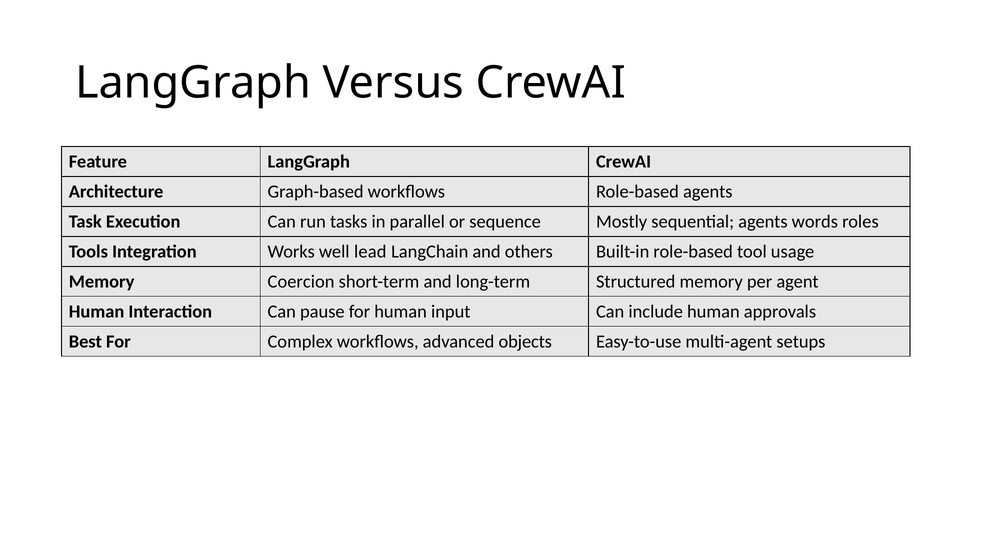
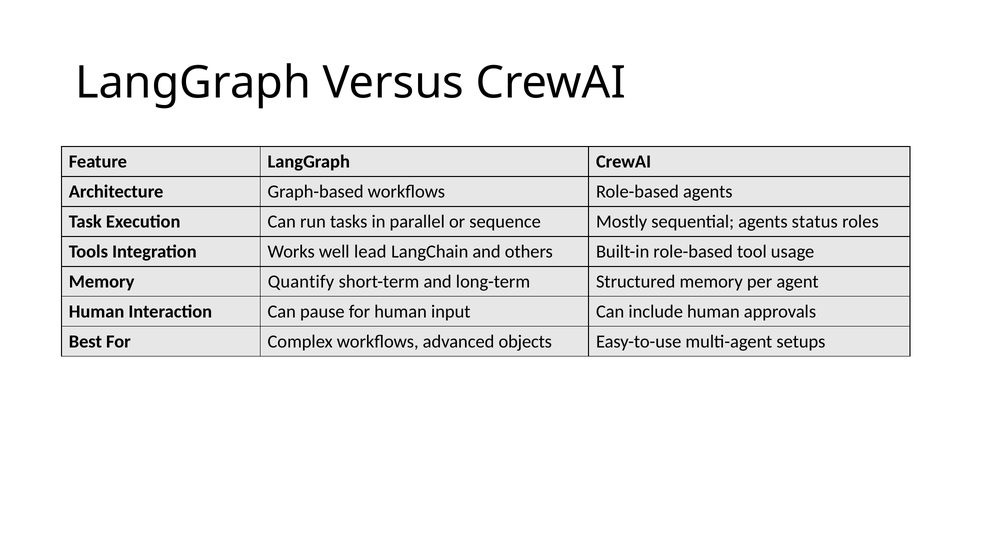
words: words -> status (815, 221)
Coercion: Coercion -> Quantify (301, 281)
